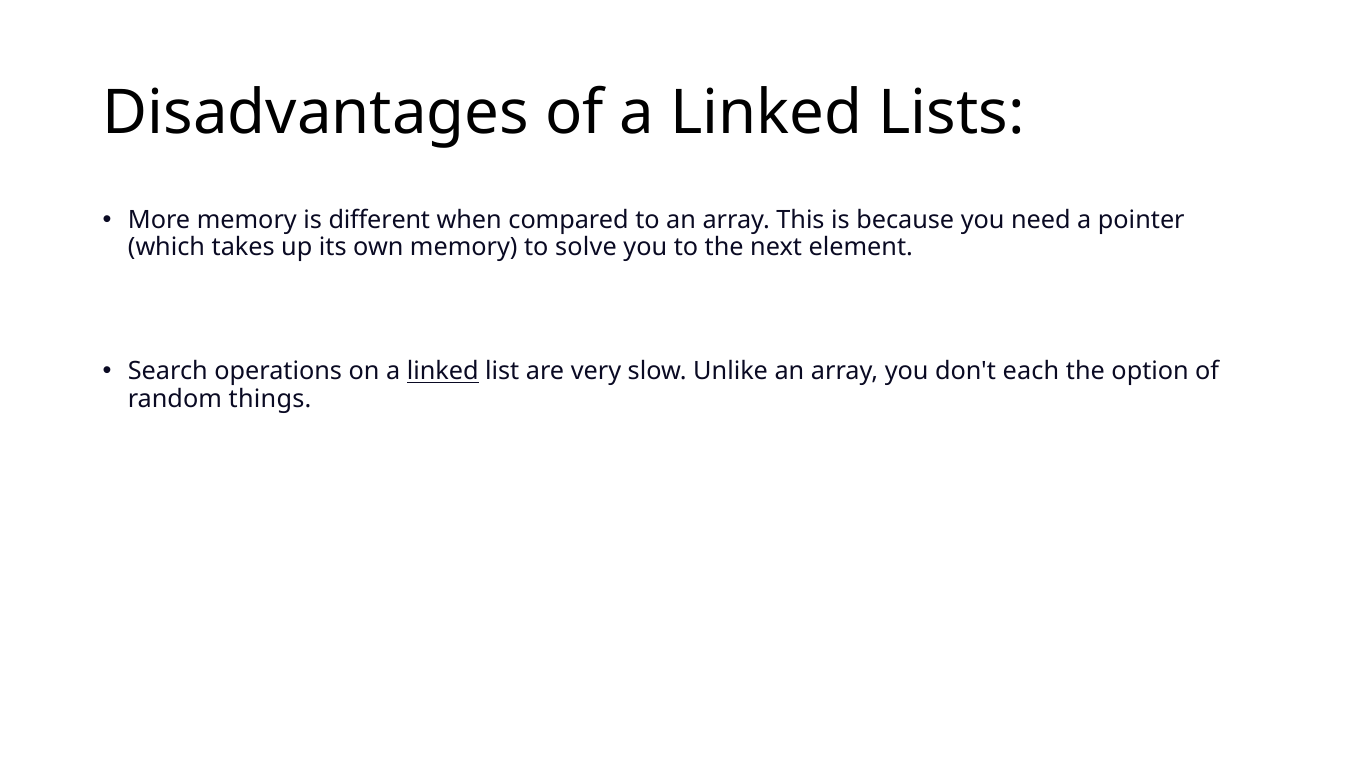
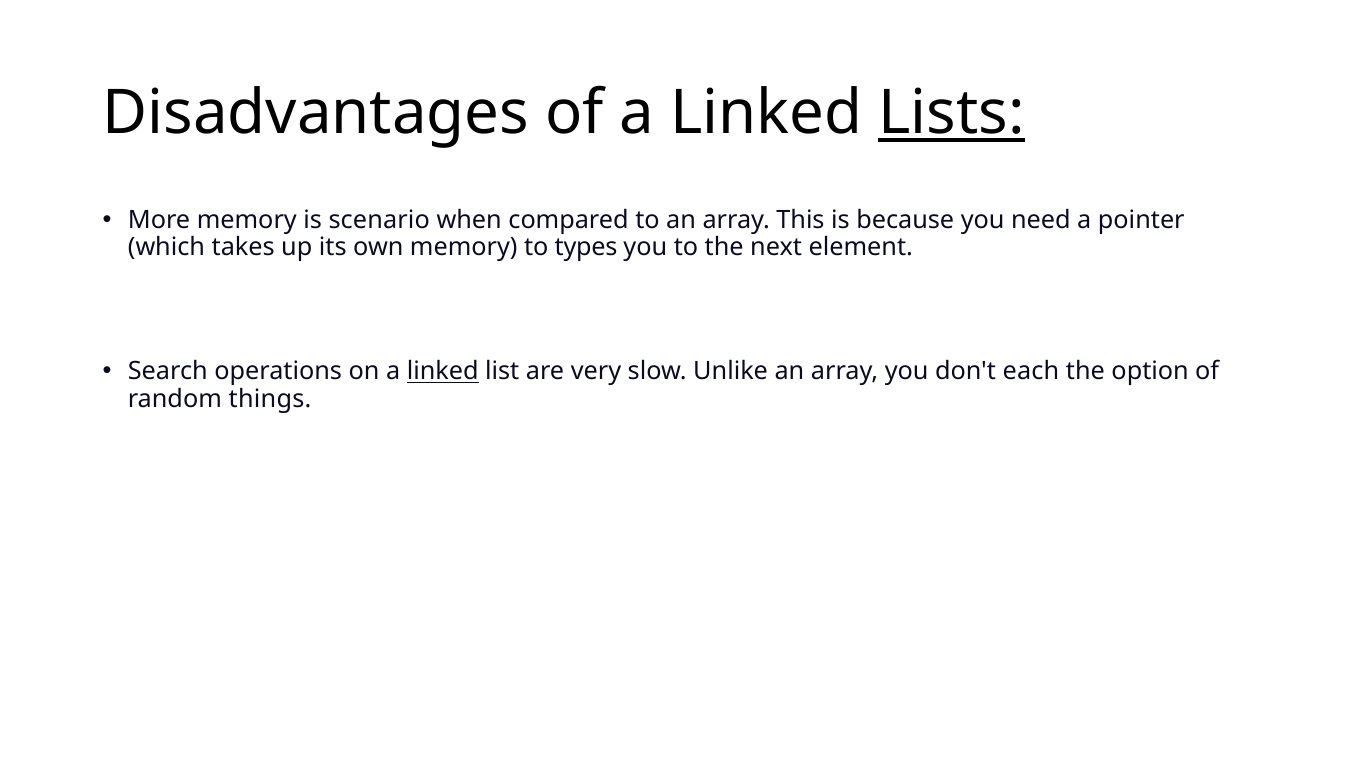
Lists underline: none -> present (952, 113)
different: different -> scenario (379, 220)
solve: solve -> types (586, 248)
